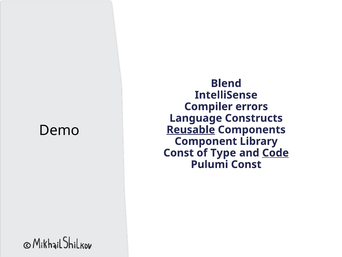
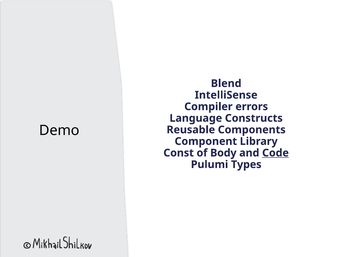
Reusable underline: present -> none (191, 130)
Type: Type -> Body (223, 153)
Pulumi Const: Const -> Types (246, 164)
